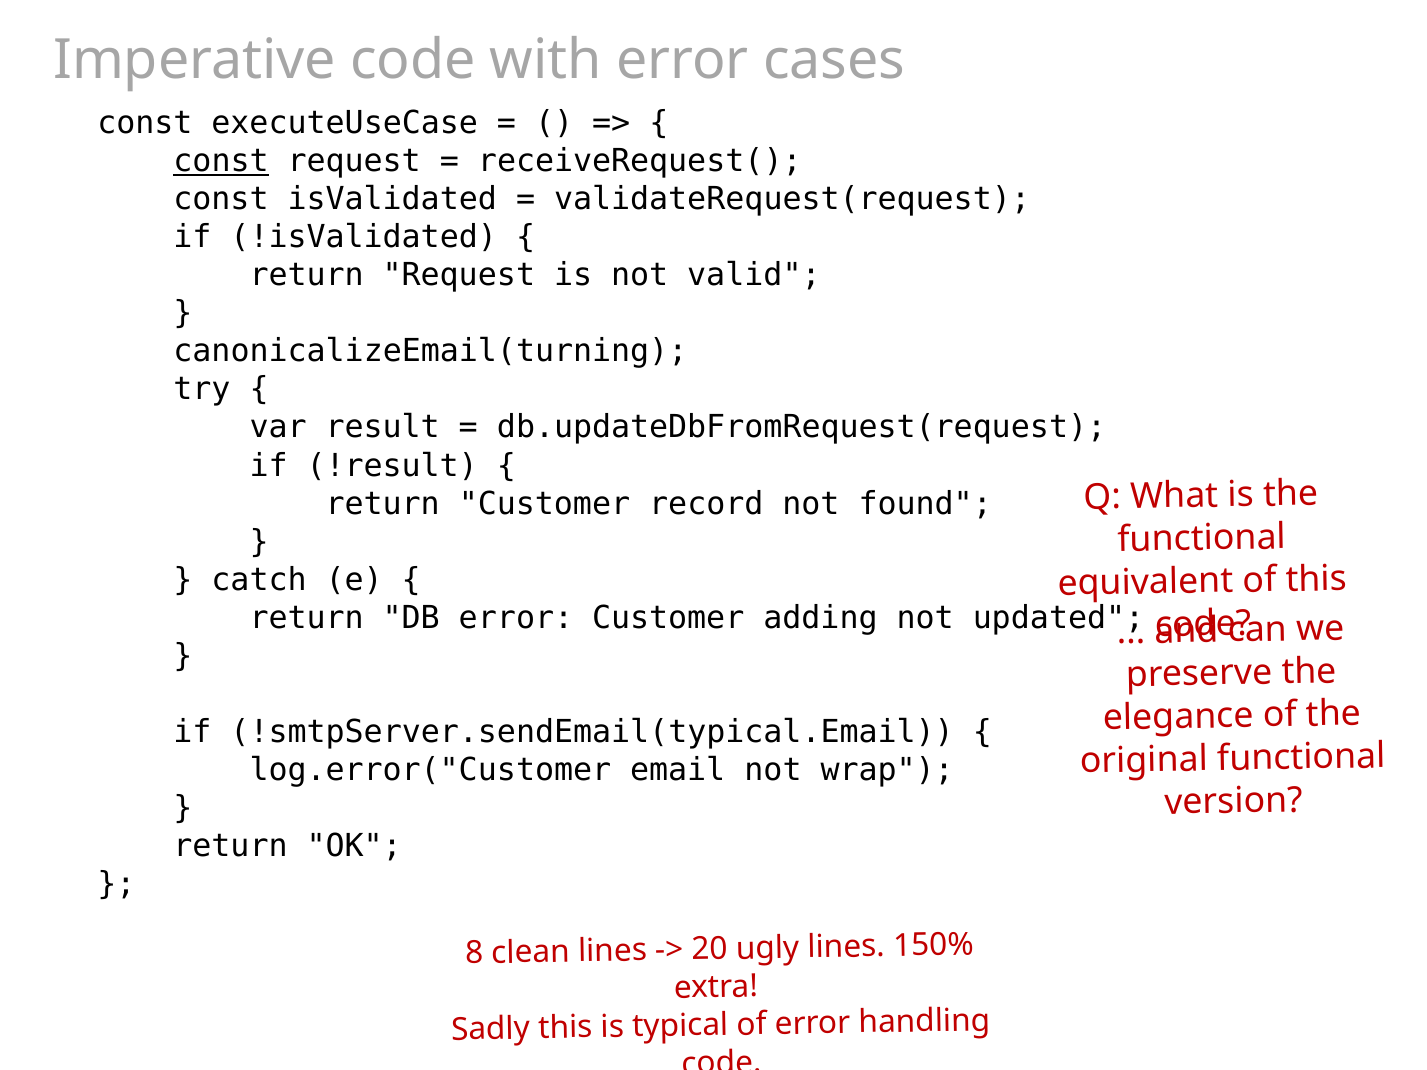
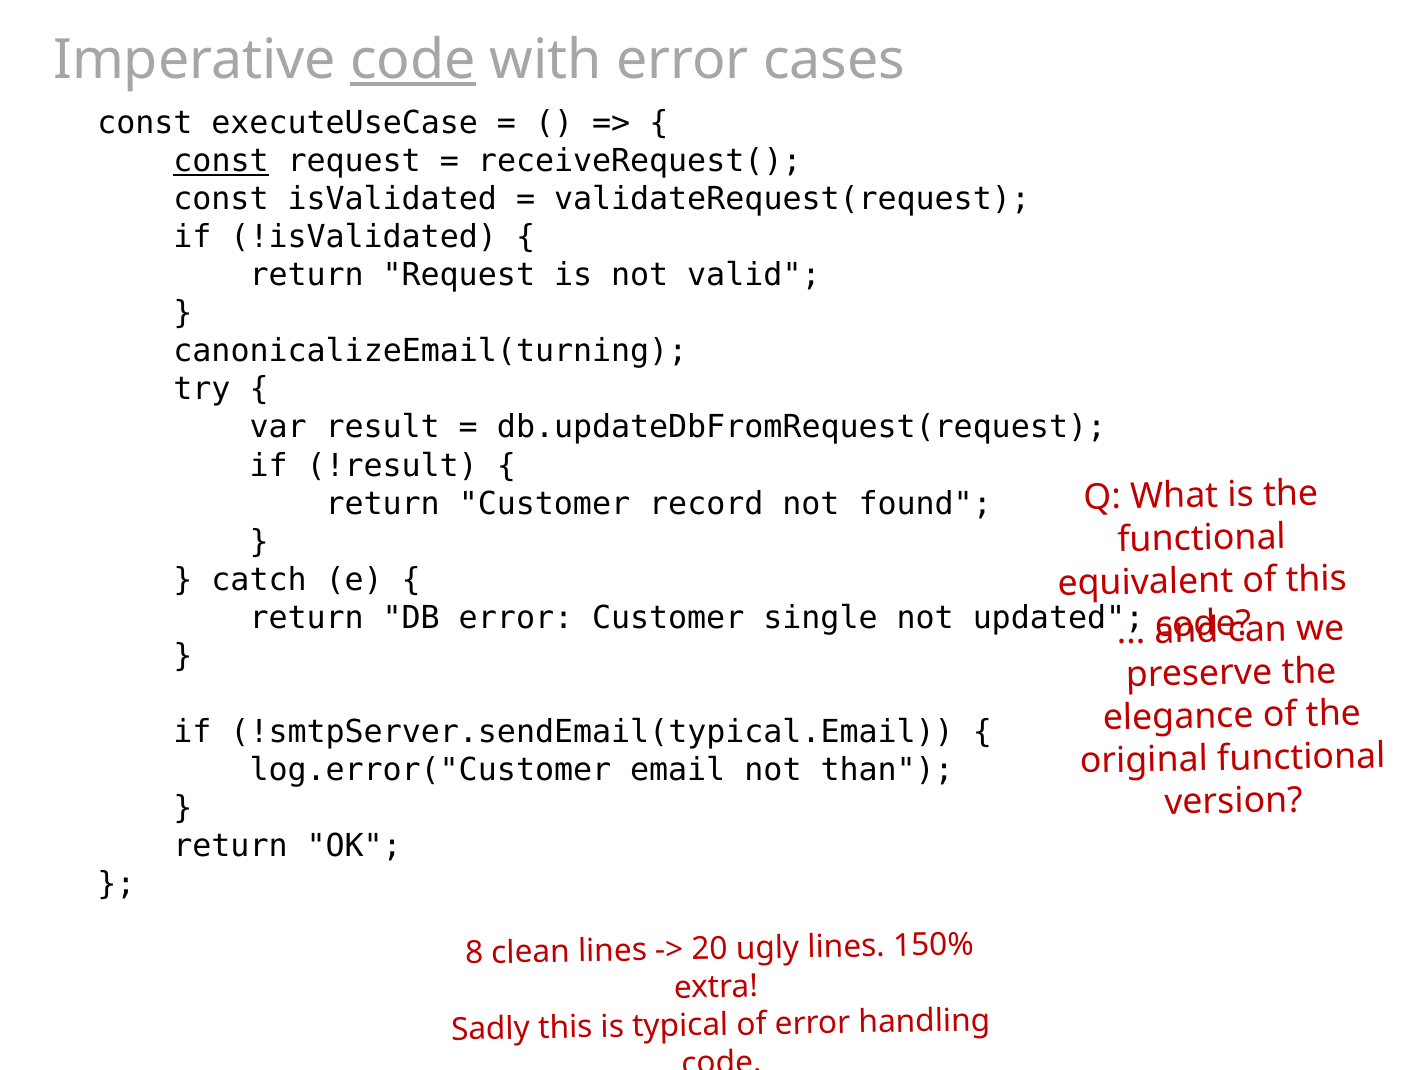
code underline: none -> present (413, 60)
adding: adding -> single (820, 618)
wrap: wrap -> than (887, 770)
